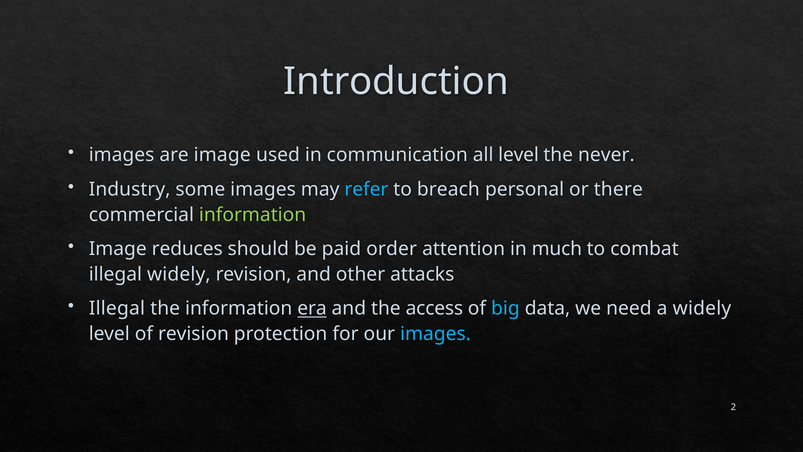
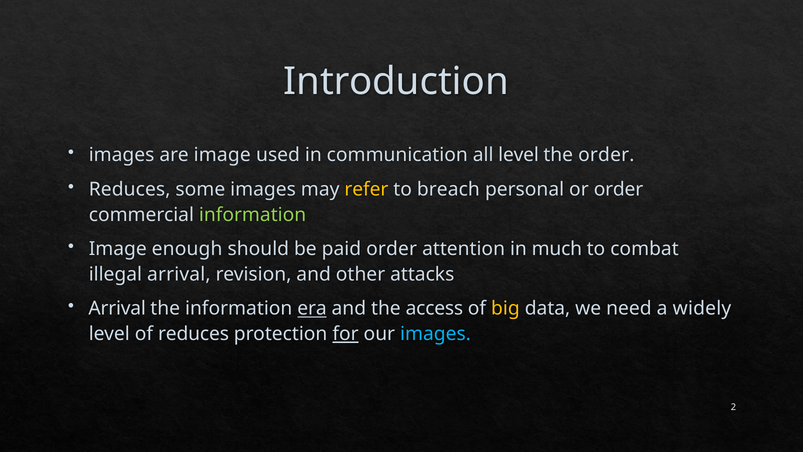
the never: never -> order (606, 155)
Industry: Industry -> Reduces (130, 189)
refer colour: light blue -> yellow (366, 189)
or there: there -> order (618, 189)
reduces: reduces -> enough (187, 249)
illegal widely: widely -> arrival (179, 274)
Illegal: Illegal -> Arrival (117, 308)
big colour: light blue -> yellow (505, 308)
of revision: revision -> reduces (194, 334)
for underline: none -> present (345, 334)
